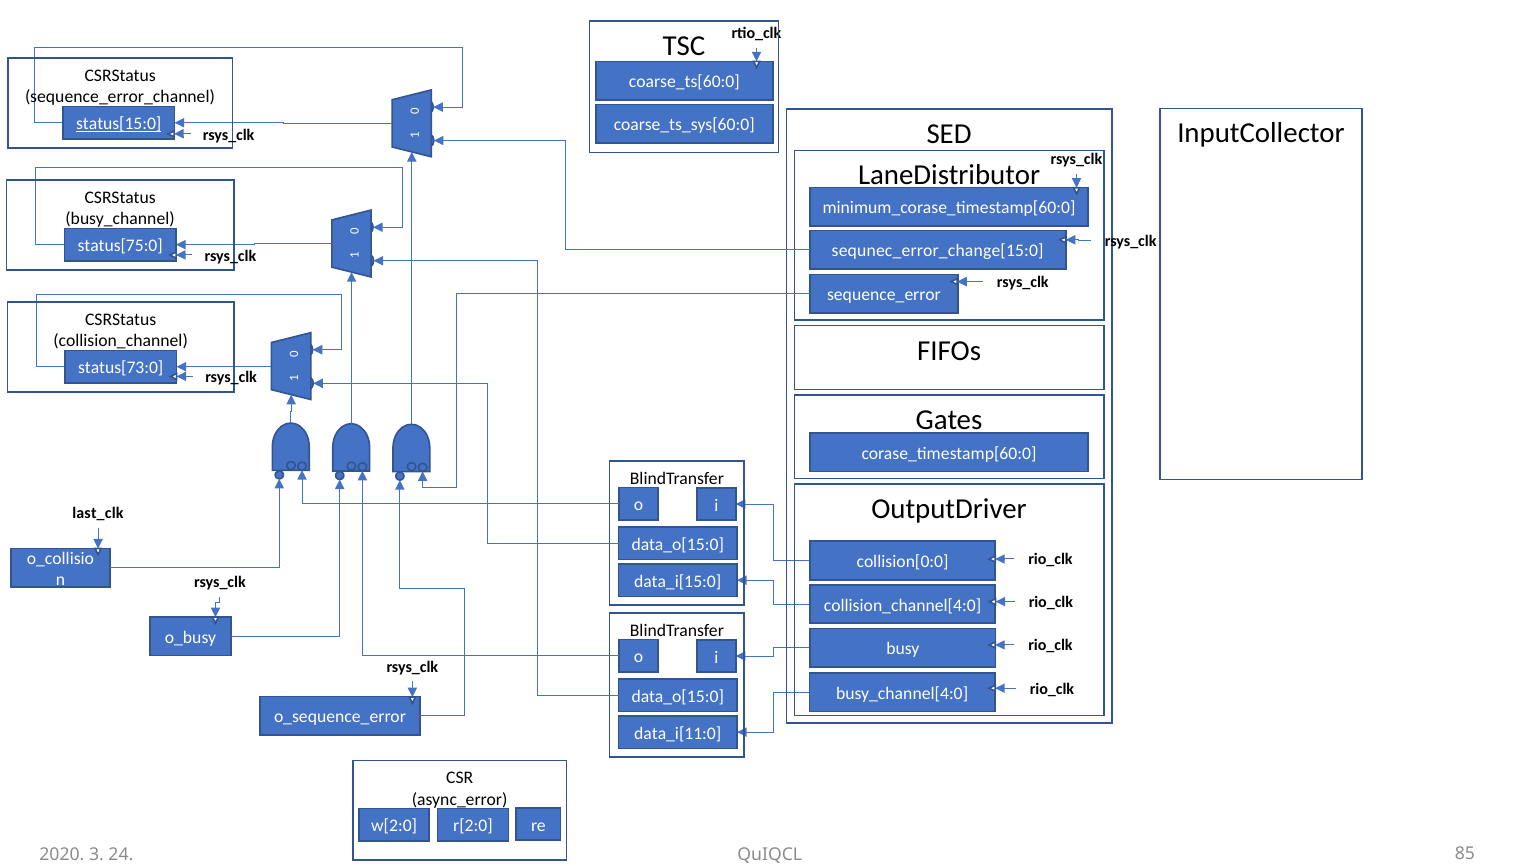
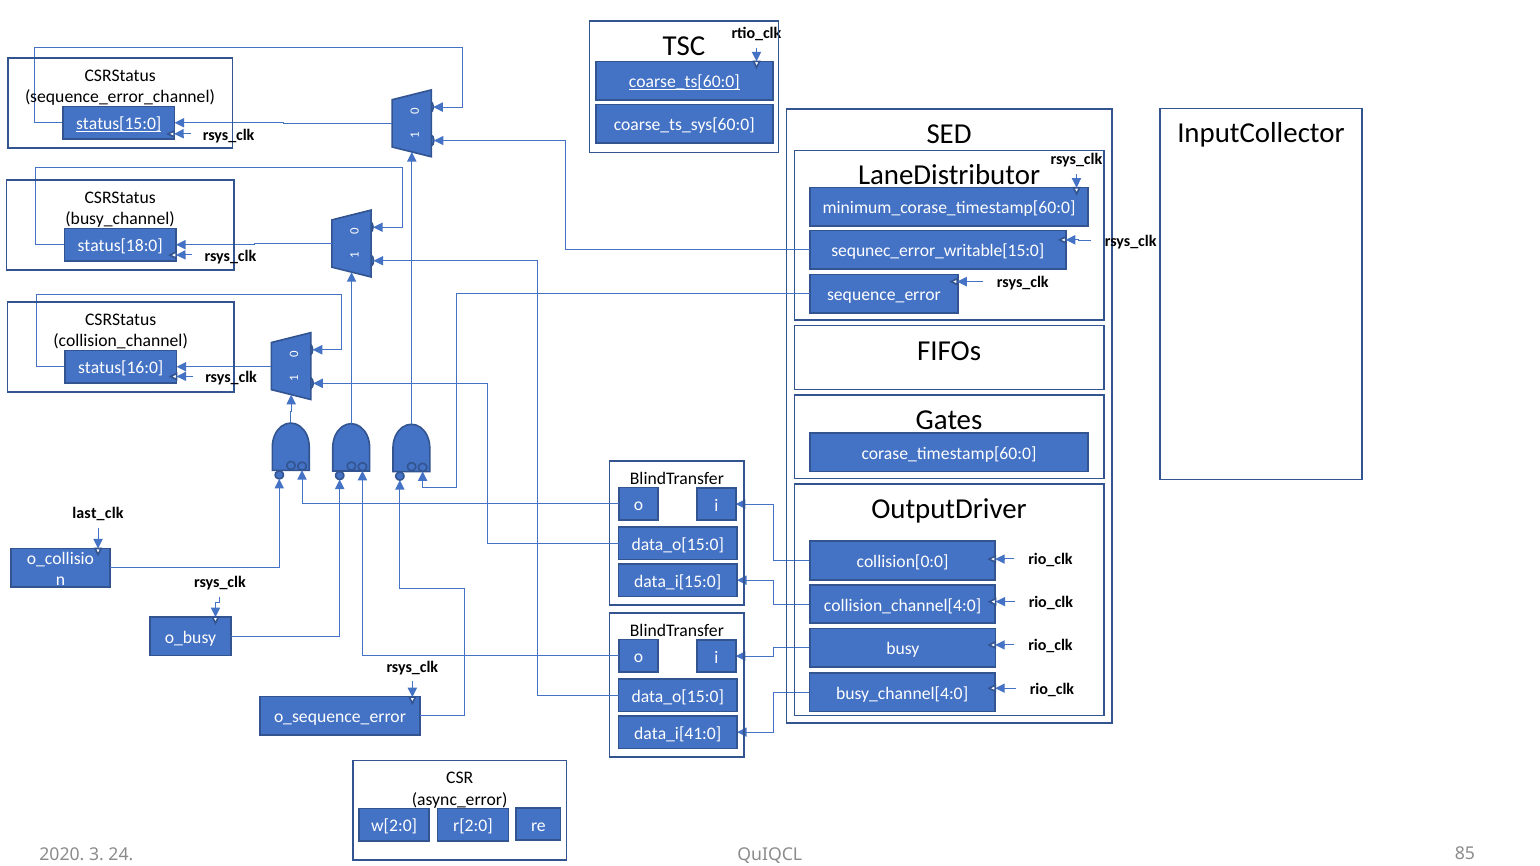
coarse_ts[60:0 underline: none -> present (684, 82)
status[75:0: status[75:0 -> status[18:0 (120, 246)
sequnec_error_change[15:0: sequnec_error_change[15:0 -> sequnec_error_writable[15:0 (938, 251)
status[73:0: status[73:0 -> status[16:0 (121, 368)
data_i[11:0: data_i[11:0 -> data_i[41:0 (678, 734)
